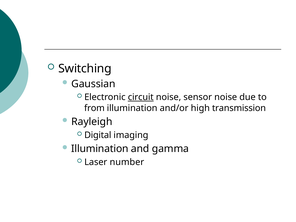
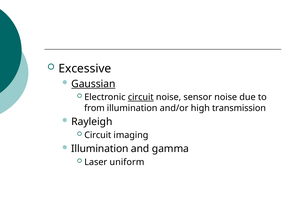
Switching: Switching -> Excessive (85, 69)
Gaussian underline: none -> present (93, 84)
Digital: Digital -> Circuit (98, 135)
number: number -> uniform (127, 162)
